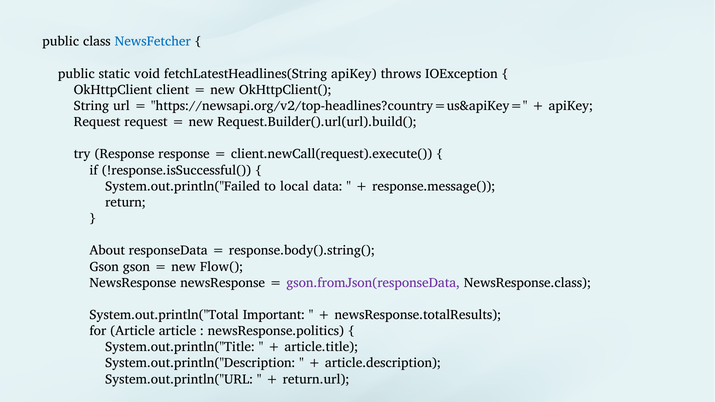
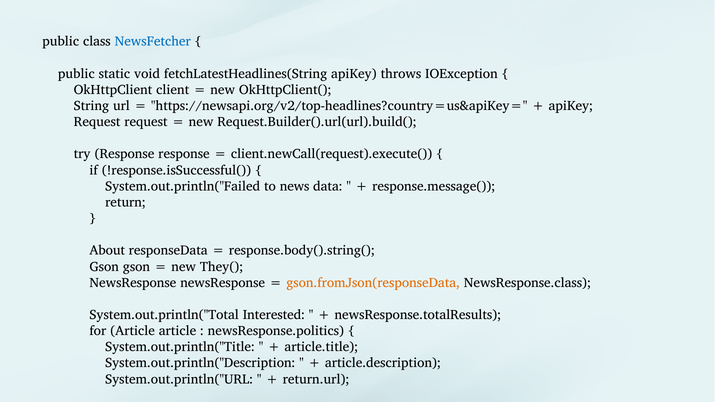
local: local -> news (295, 186)
Flow(: Flow( -> They( (222, 267)
gson.fromJson(responseData colour: purple -> orange (373, 283)
Important: Important -> Interested (274, 315)
